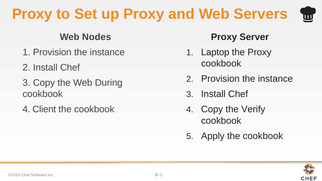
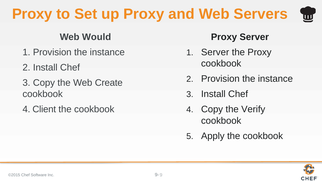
Nodes: Nodes -> Would (97, 37)
1 Laptop: Laptop -> Server (215, 52)
During: During -> Create (109, 83)
